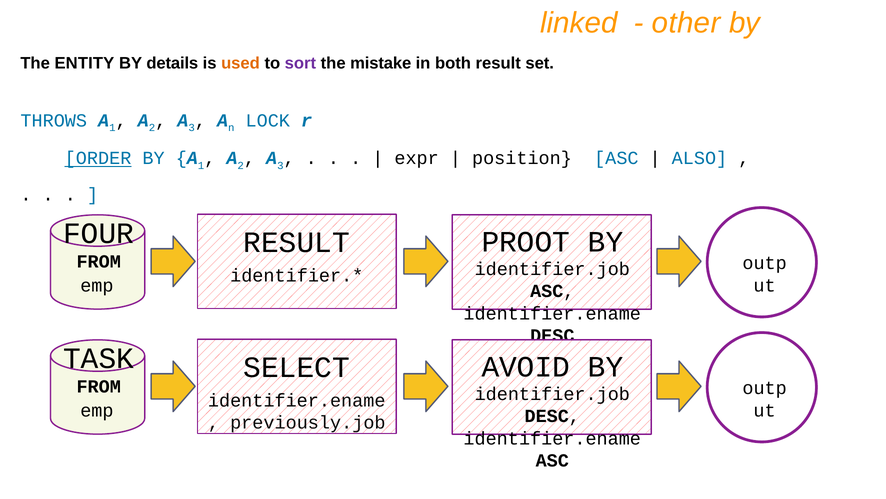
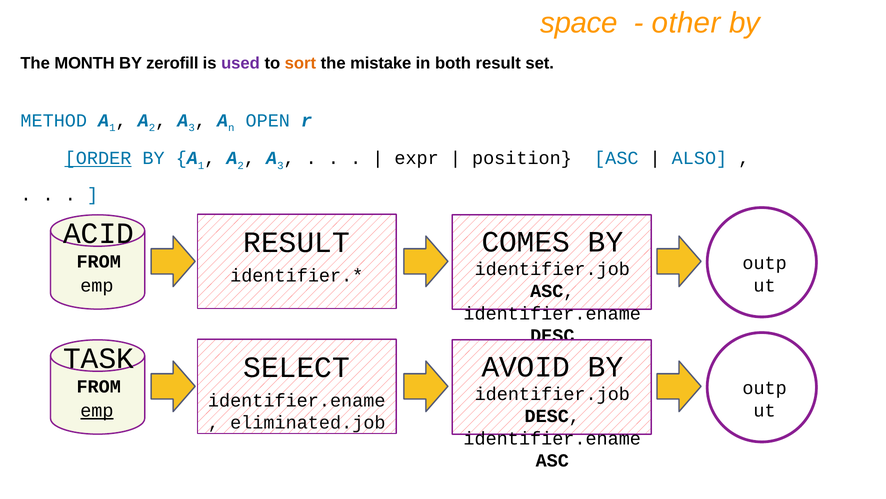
linked: linked -> space (579, 23)
ENTITY: ENTITY -> MONTH (85, 63)
details: details -> zerofill (172, 63)
used colour: orange -> purple (240, 63)
sort colour: purple -> orange (300, 63)
THROWS: THROWS -> METHOD (54, 120)
LOCK: LOCK -> OPEN (268, 120)
FOUR: FOUR -> ACID (99, 233)
PROOT: PROOT -> COMES (526, 242)
emp underline: none -> present (97, 410)
previously.job: previously.job -> eliminated.job (308, 422)
